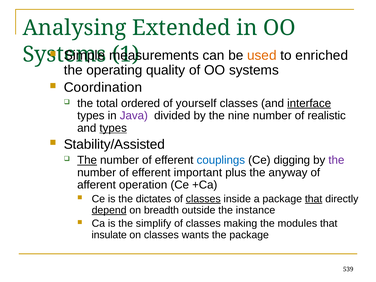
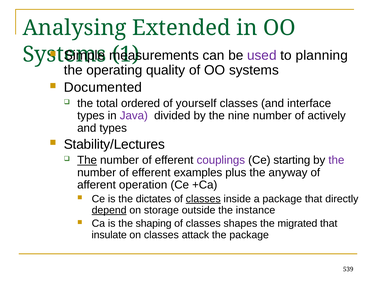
used colour: orange -> purple (262, 55)
enriched: enriched -> planning (322, 55)
Coordination: Coordination -> Documented (103, 87)
interface underline: present -> none (309, 103)
realistic: realistic -> actively (327, 116)
types underline: present -> none (113, 128)
Stability/Assisted: Stability/Assisted -> Stability/Lectures (114, 144)
couplings colour: blue -> purple (221, 160)
digging: digging -> starting (292, 160)
important: important -> examples (198, 173)
that underline: present -> none (314, 199)
breadth: breadth -> storage (161, 210)
simplify: simplify -> shaping (154, 224)
making: making -> shapes (240, 224)
modules: modules -> migrated (297, 224)
wants: wants -> attack (195, 235)
